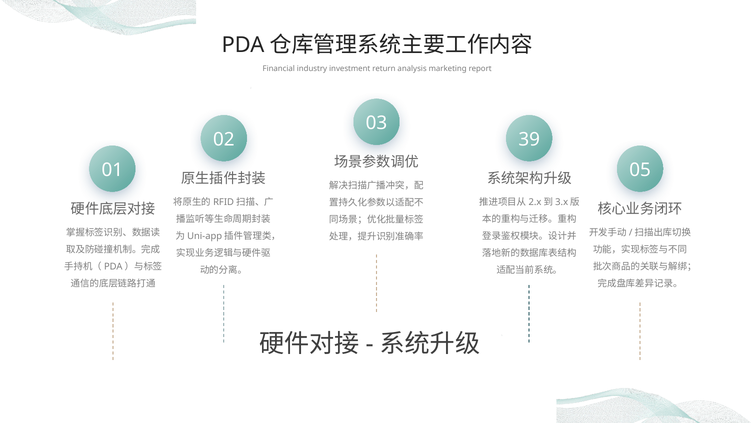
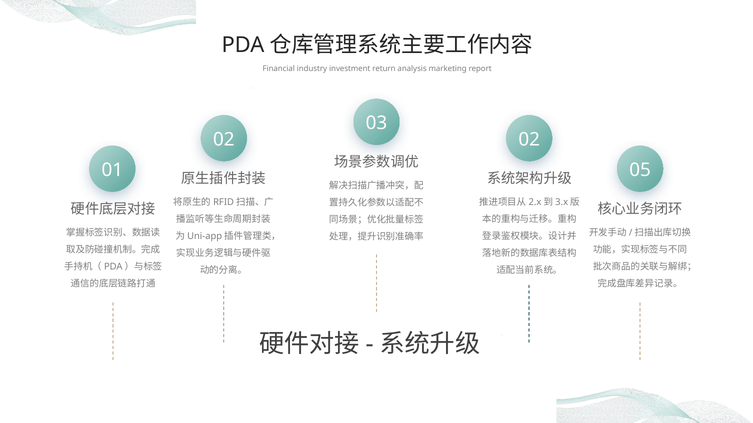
02 39: 39 -> 02 (529, 140)
